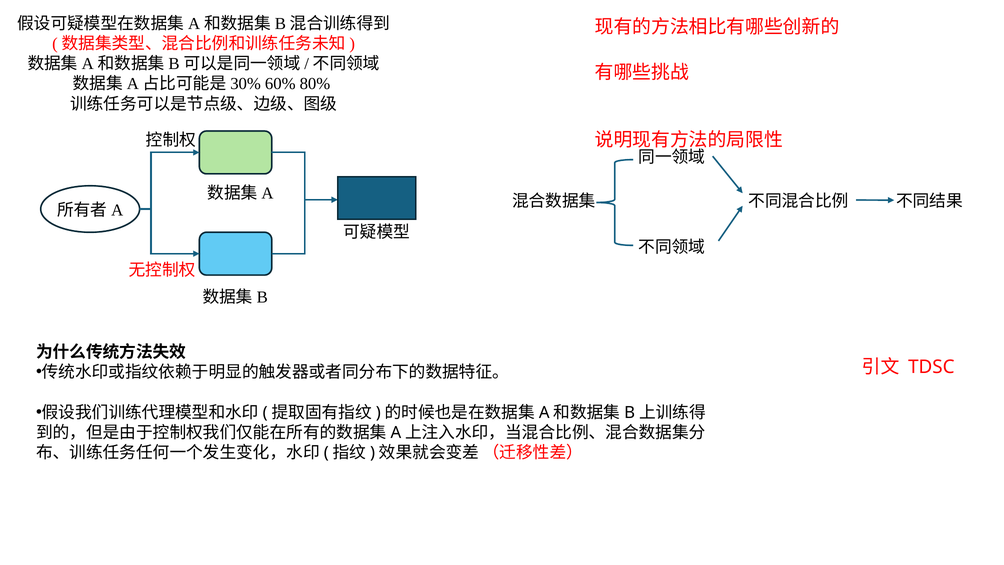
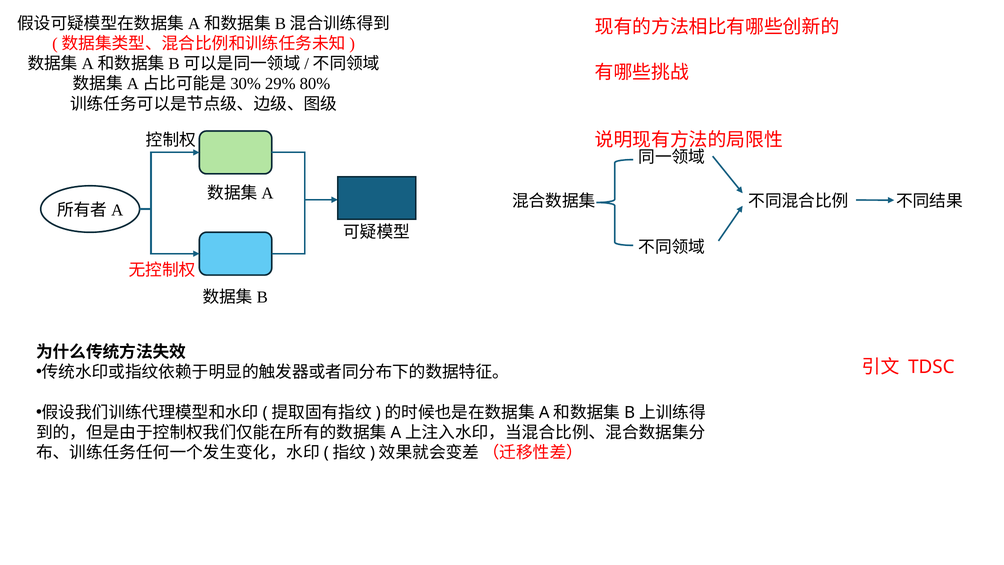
60%: 60% -> 29% (280, 84)
